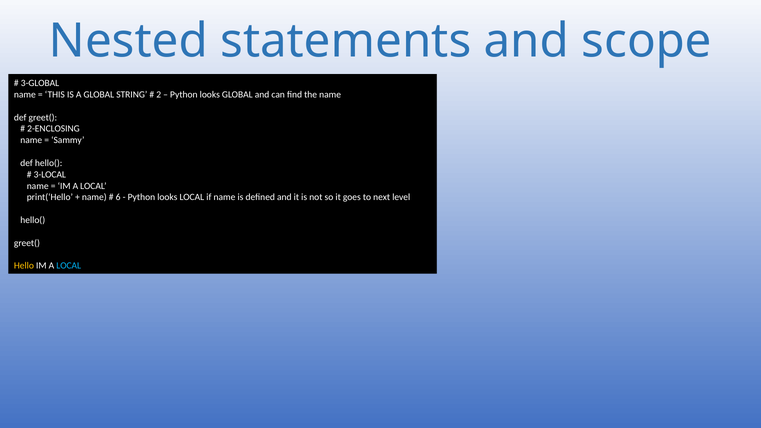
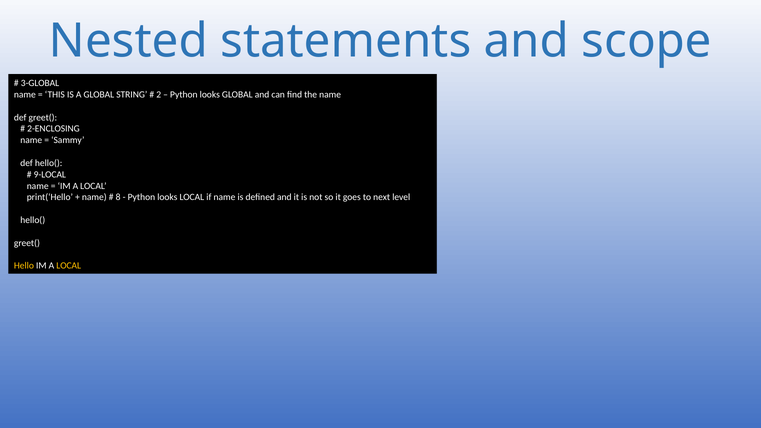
3-LOCAL: 3-LOCAL -> 9-LOCAL (50, 175)
6: 6 -> 8 (118, 197)
LOCAL colour: light blue -> yellow (69, 266)
